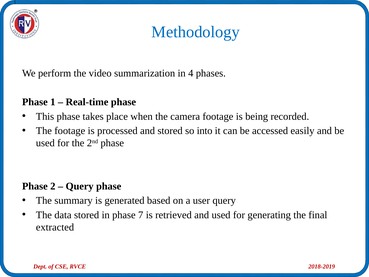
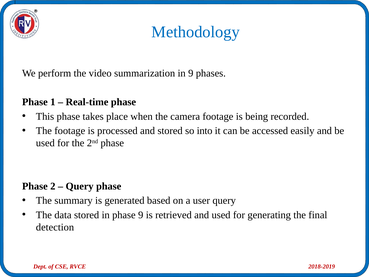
in 4: 4 -> 9 (191, 73)
phase 7: 7 -> 9 (141, 215)
extracted: extracted -> detection (55, 227)
